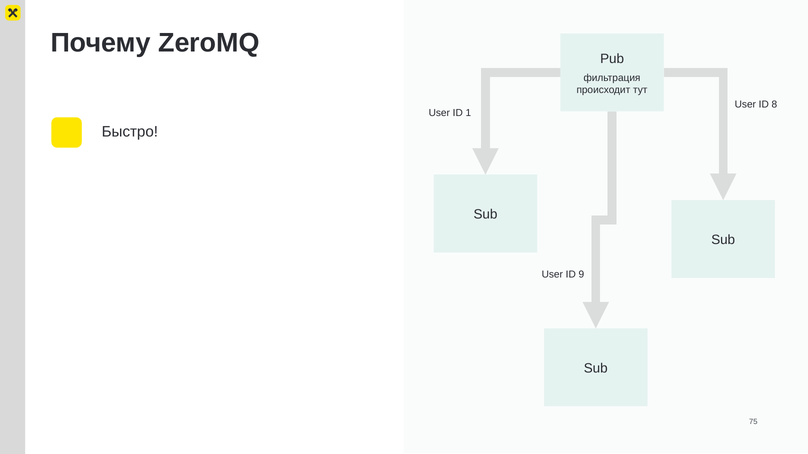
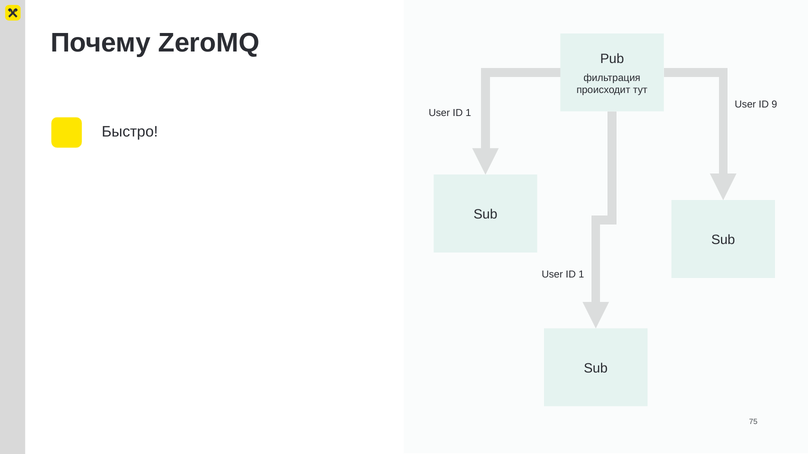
8: 8 -> 9 (774, 105)
9: 9 -> 1 (581, 275)
